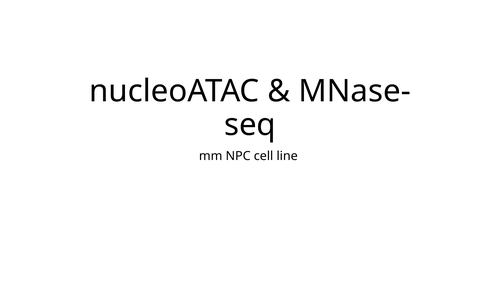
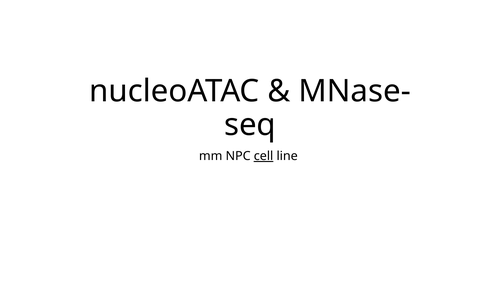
cell underline: none -> present (264, 156)
